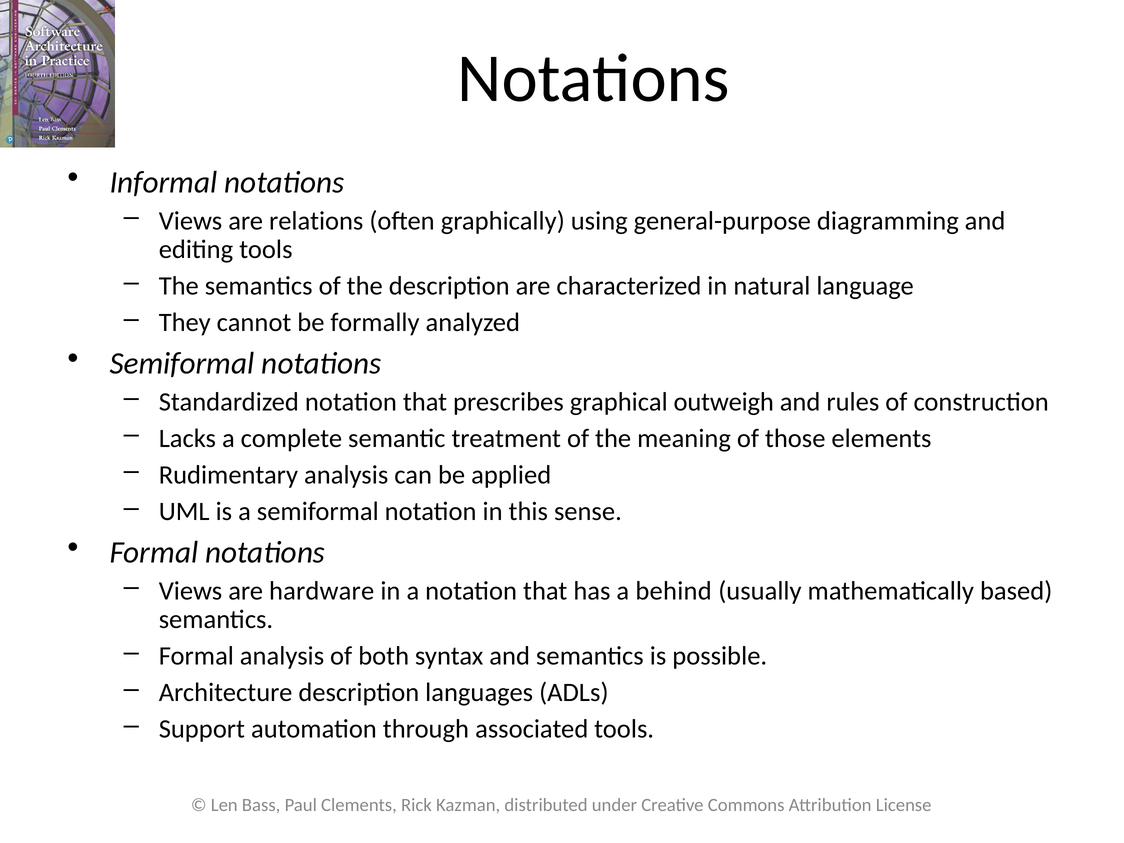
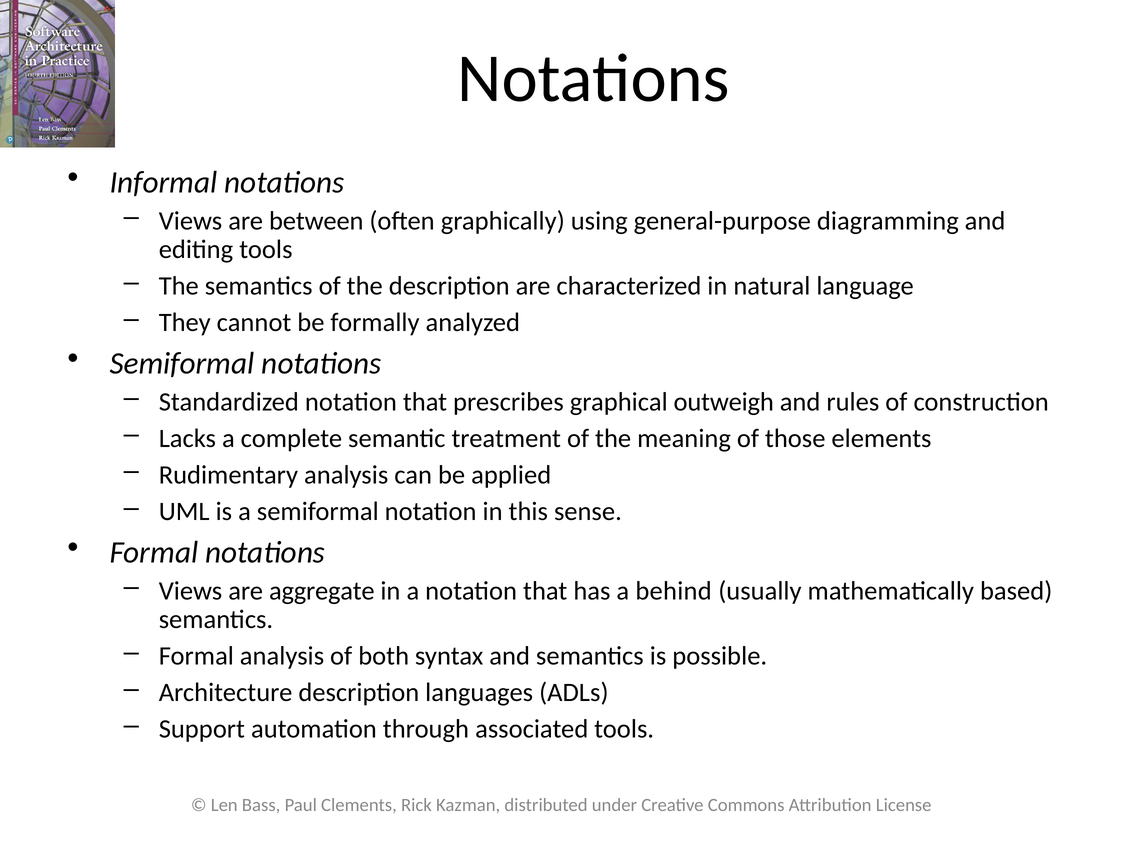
relations: relations -> between (316, 221)
hardware: hardware -> aggregate (322, 591)
